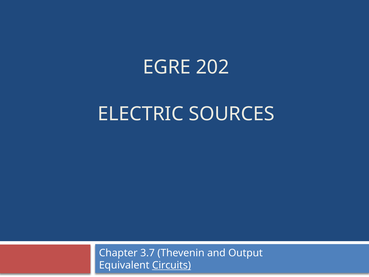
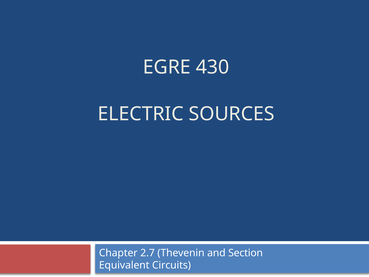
202: 202 -> 430 (213, 67)
3.7: 3.7 -> 2.7 (148, 253)
Output: Output -> Section (246, 253)
Circuits underline: present -> none (171, 265)
